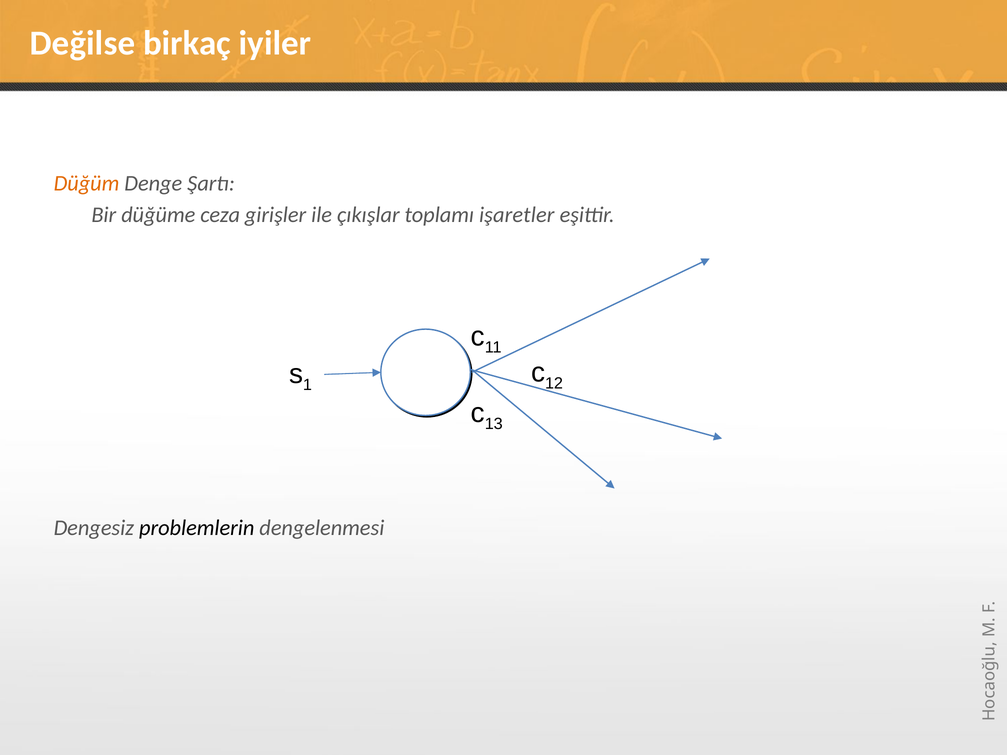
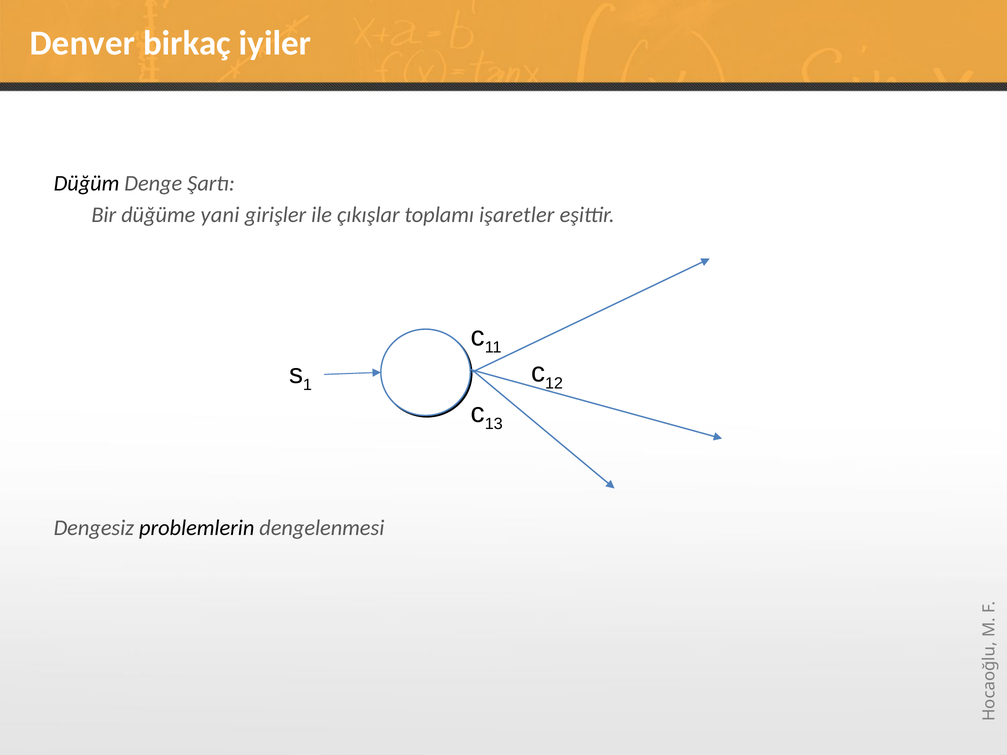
Değilse: Değilse -> Denver (82, 43)
Düğüm colour: orange -> black (86, 184)
ceza: ceza -> yani (220, 215)
